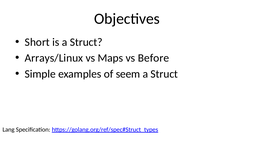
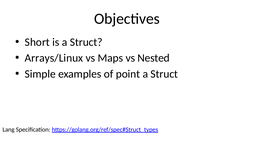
Before: Before -> Nested (154, 58)
seem: seem -> point (128, 74)
